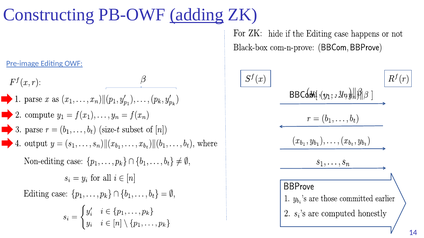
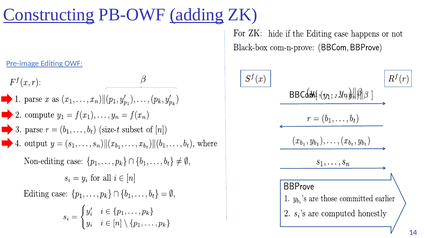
Constructing underline: none -> present (49, 15)
